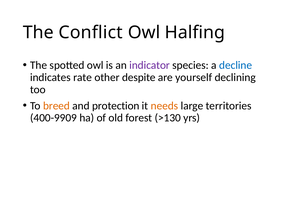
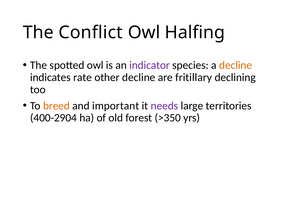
decline colour: blue -> orange (236, 65)
other despite: despite -> decline (139, 78)
yourself: yourself -> fritillary (194, 78)
protection: protection -> important (116, 106)
needs colour: orange -> purple (164, 106)
400-9909: 400-9909 -> 400-2904 (53, 118)
>130: >130 -> >350 (168, 118)
